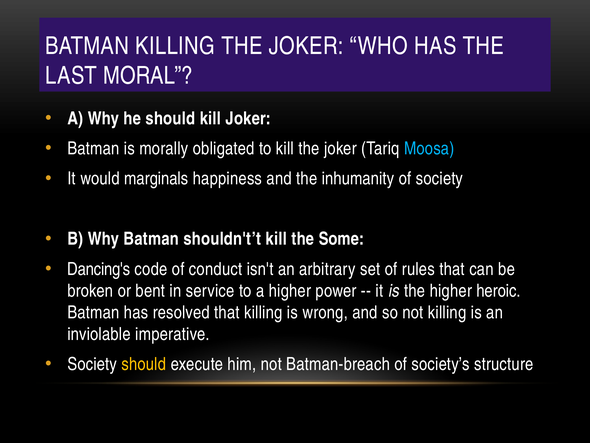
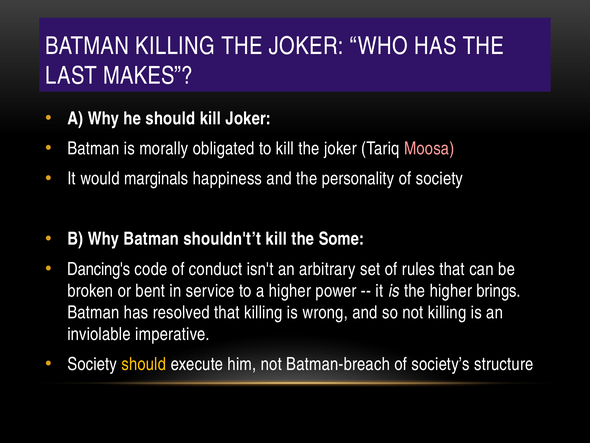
MORAL: MORAL -> MAKES (148, 75)
Moosa colour: light blue -> pink (429, 148)
inhumanity: inhumanity -> personality (358, 179)
heroic: heroic -> brings (499, 290)
